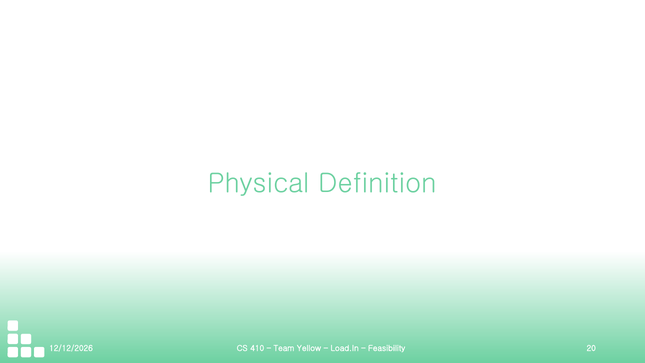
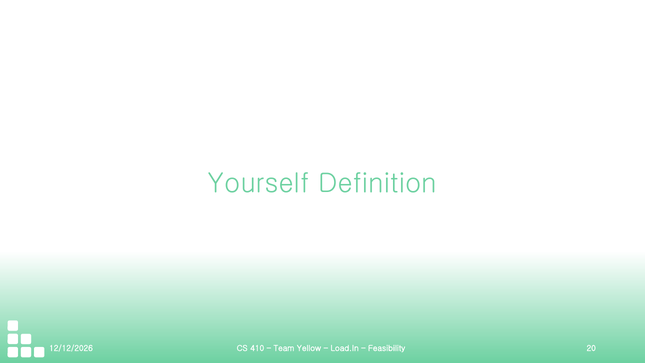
Physical: Physical -> Yourself (259, 183)
